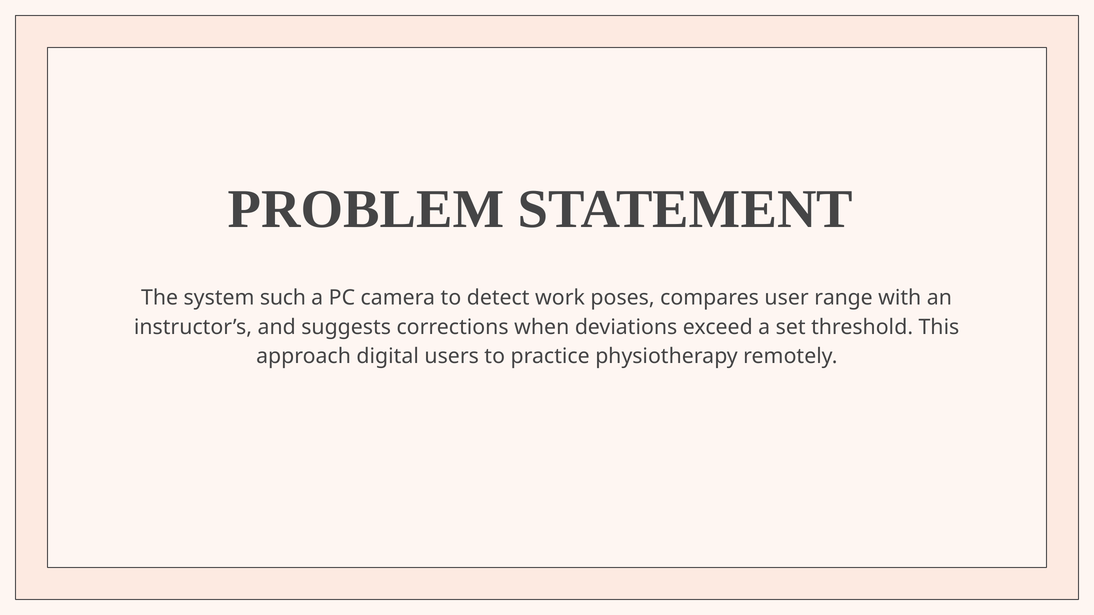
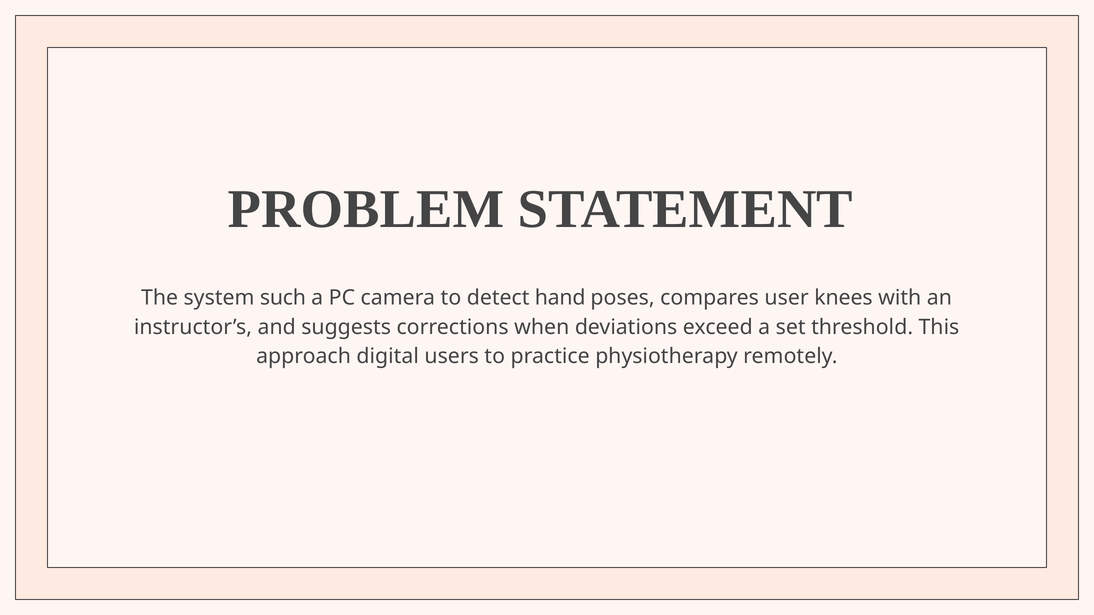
work: work -> hand (560, 298)
range: range -> knees (843, 298)
